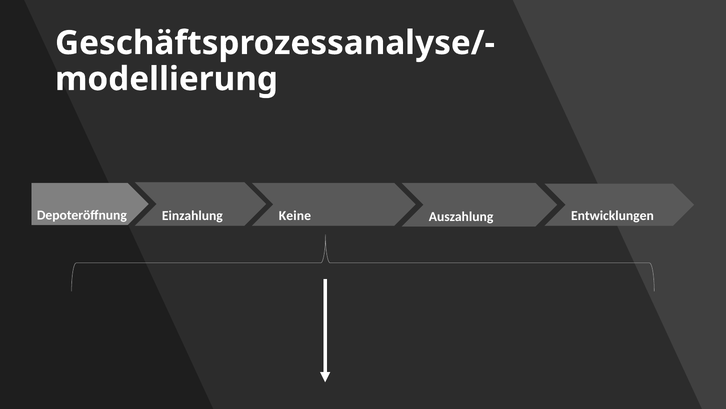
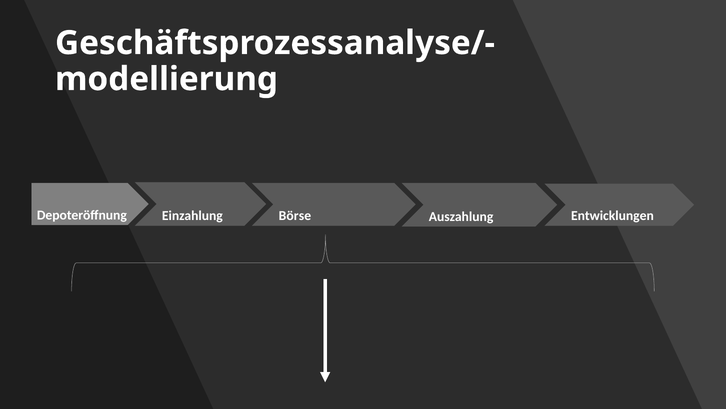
Keine: Keine -> Börse (295, 216)
